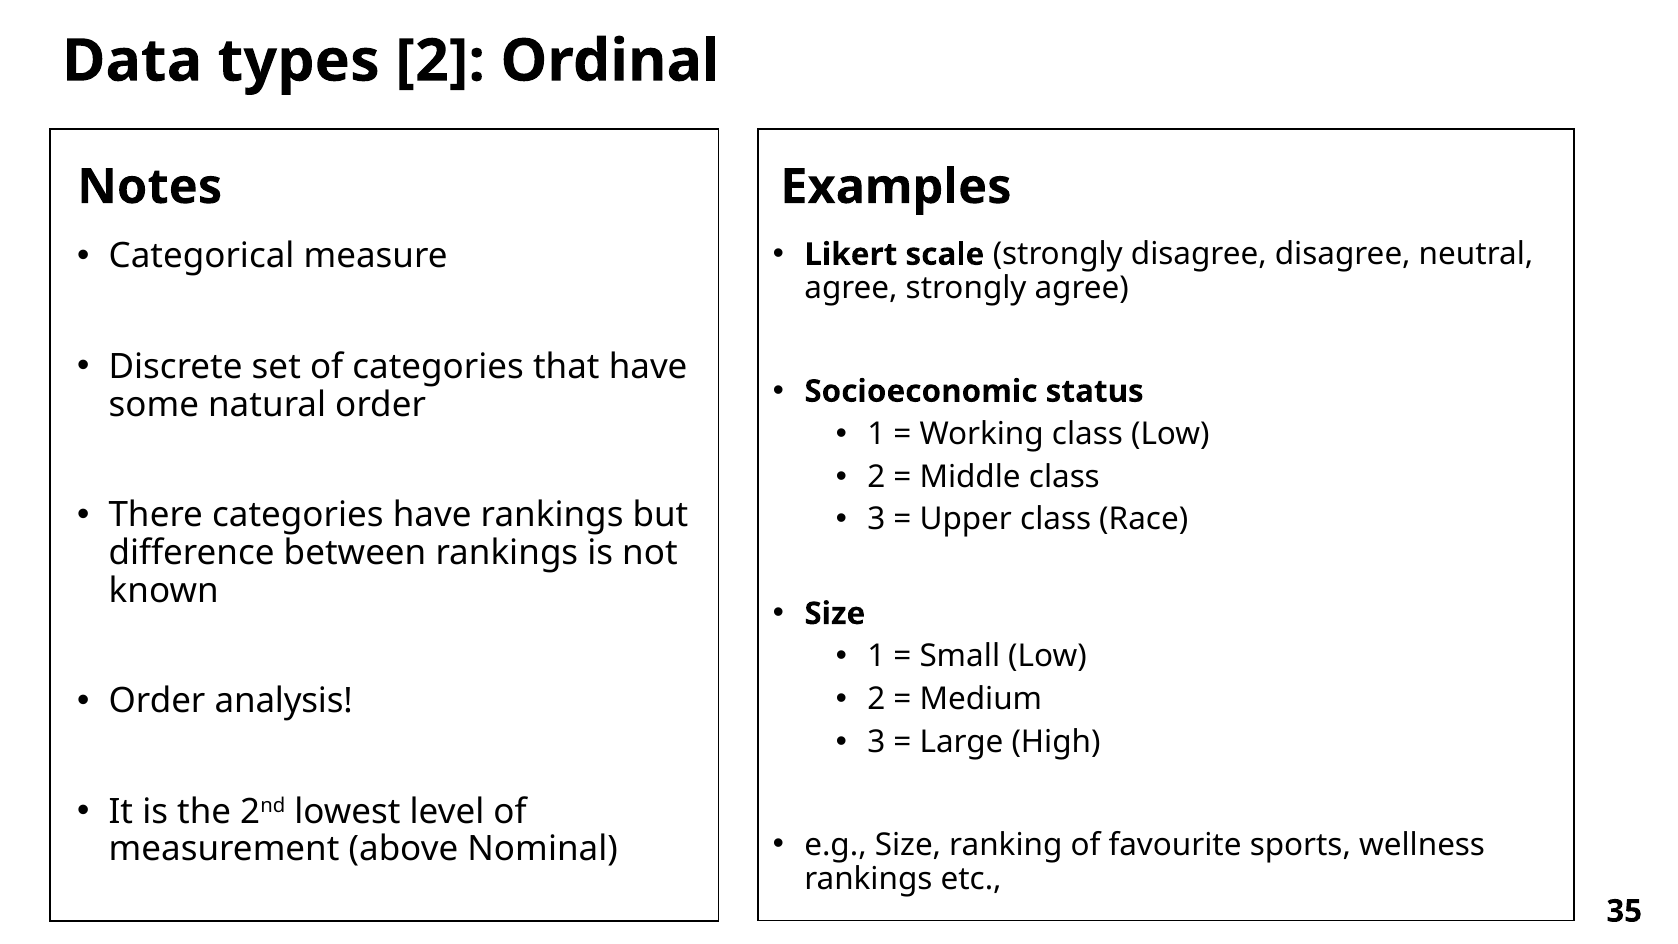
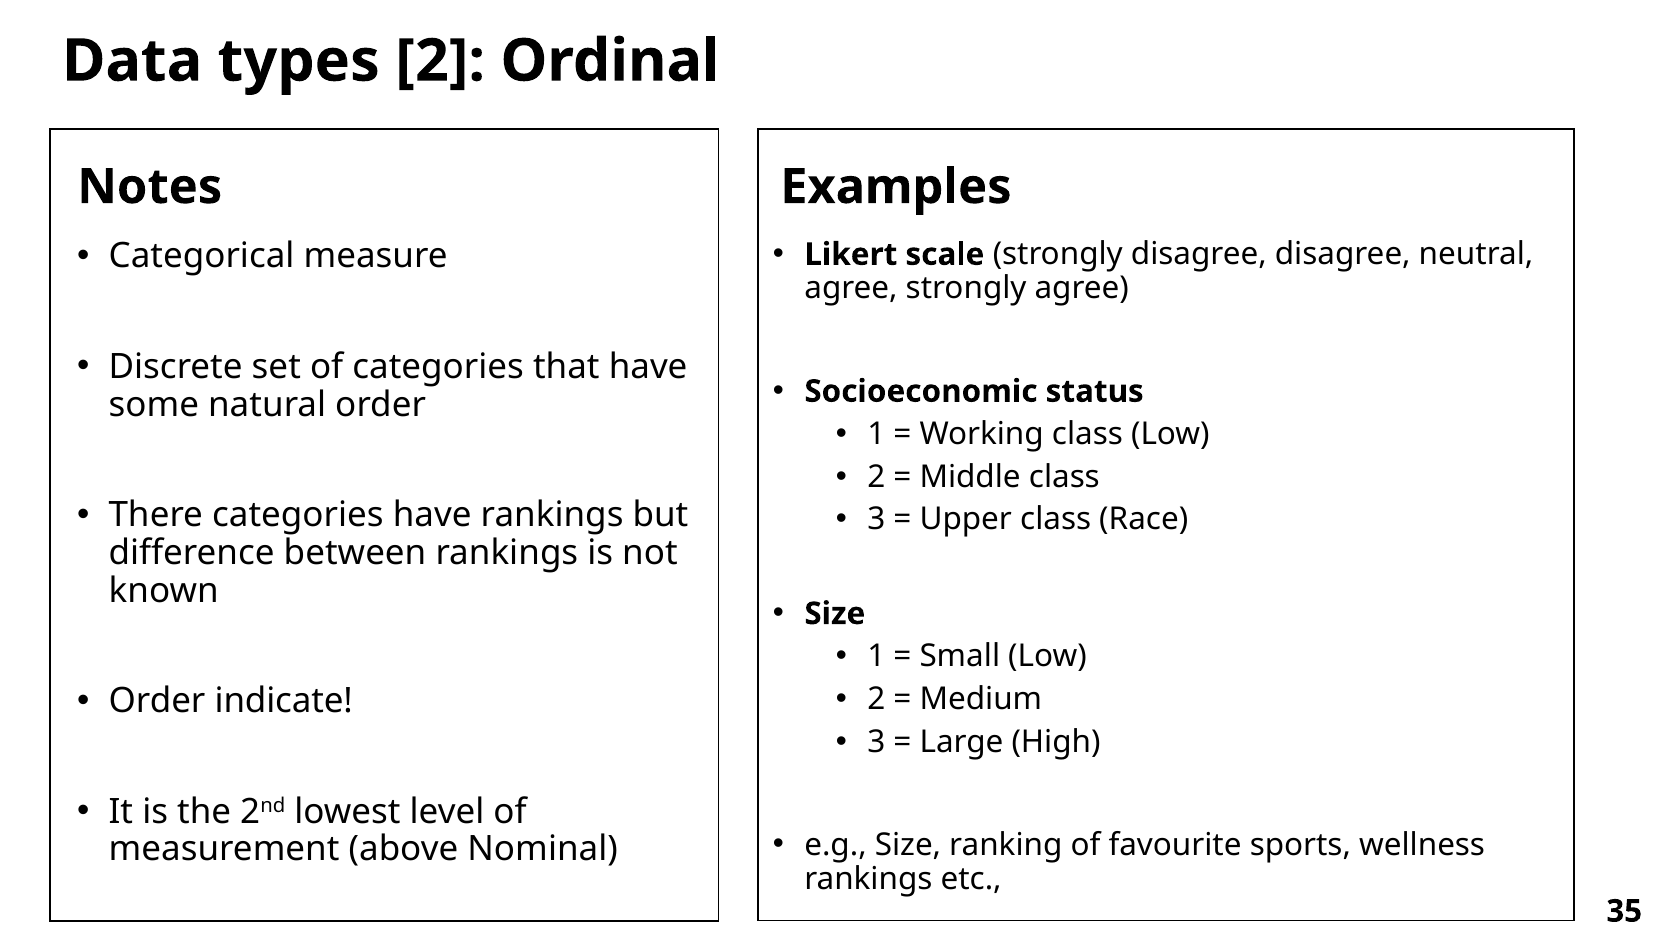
analysis: analysis -> indicate (284, 701)
